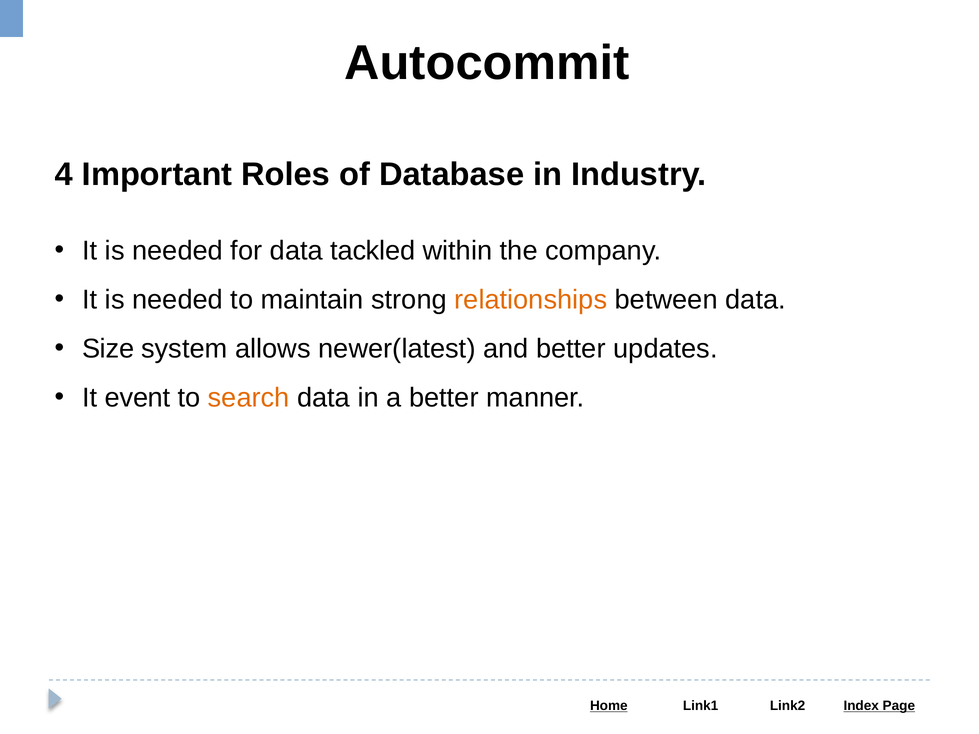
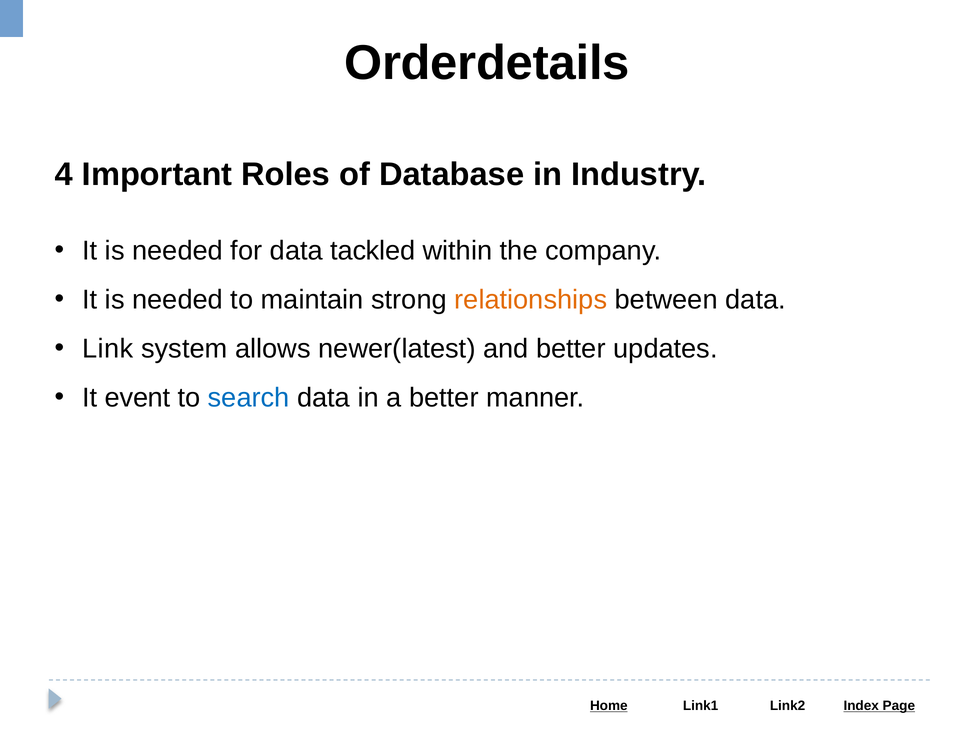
Autocommit: Autocommit -> Orderdetails (487, 63)
Size: Size -> Link (108, 349)
search colour: orange -> blue (249, 398)
